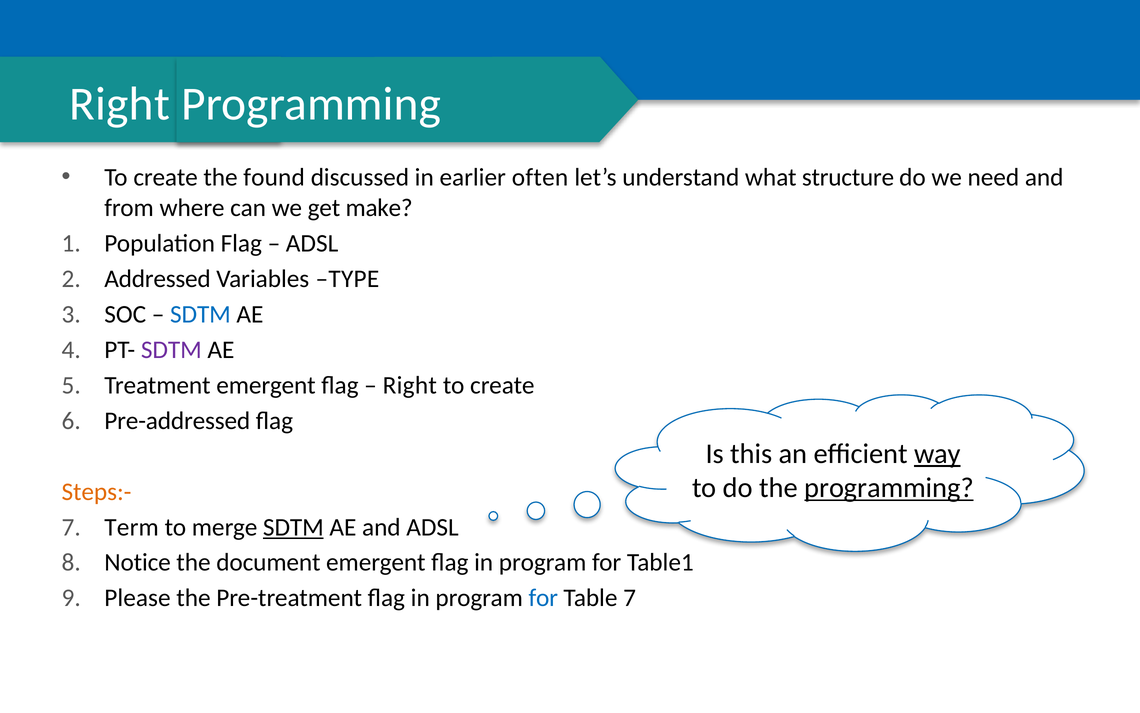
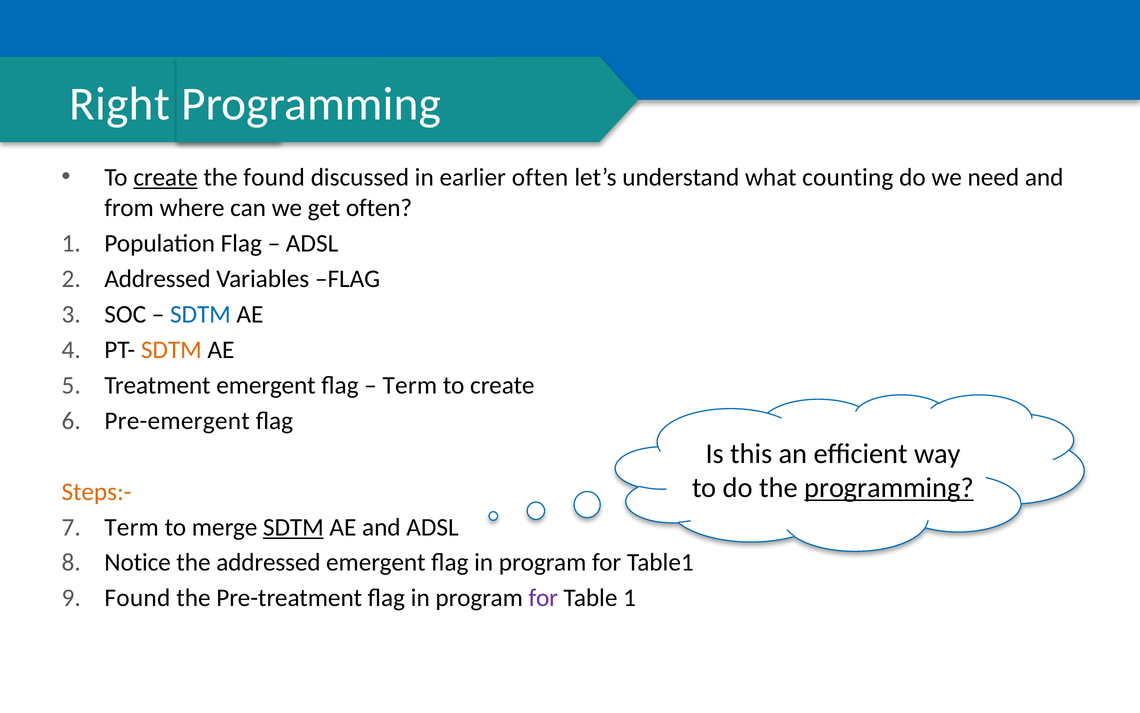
create underline: none -> present (166, 177)
structure: structure -> counting (848, 177)
get make: make -> often (379, 208)
Variables TYPE: TYPE -> FLAG (348, 279)
SDTM colour: purple -> orange (171, 349)
Right: Right -> Term (410, 385)
Pre-addressed: Pre-addressed -> Pre-emergent (177, 420)
way underline: present -> none (937, 454)
the document: document -> addressed (268, 562)
Please: Please -> Found (137, 598)
for colour: blue -> purple (543, 598)
Table 7: 7 -> 1 (630, 598)
